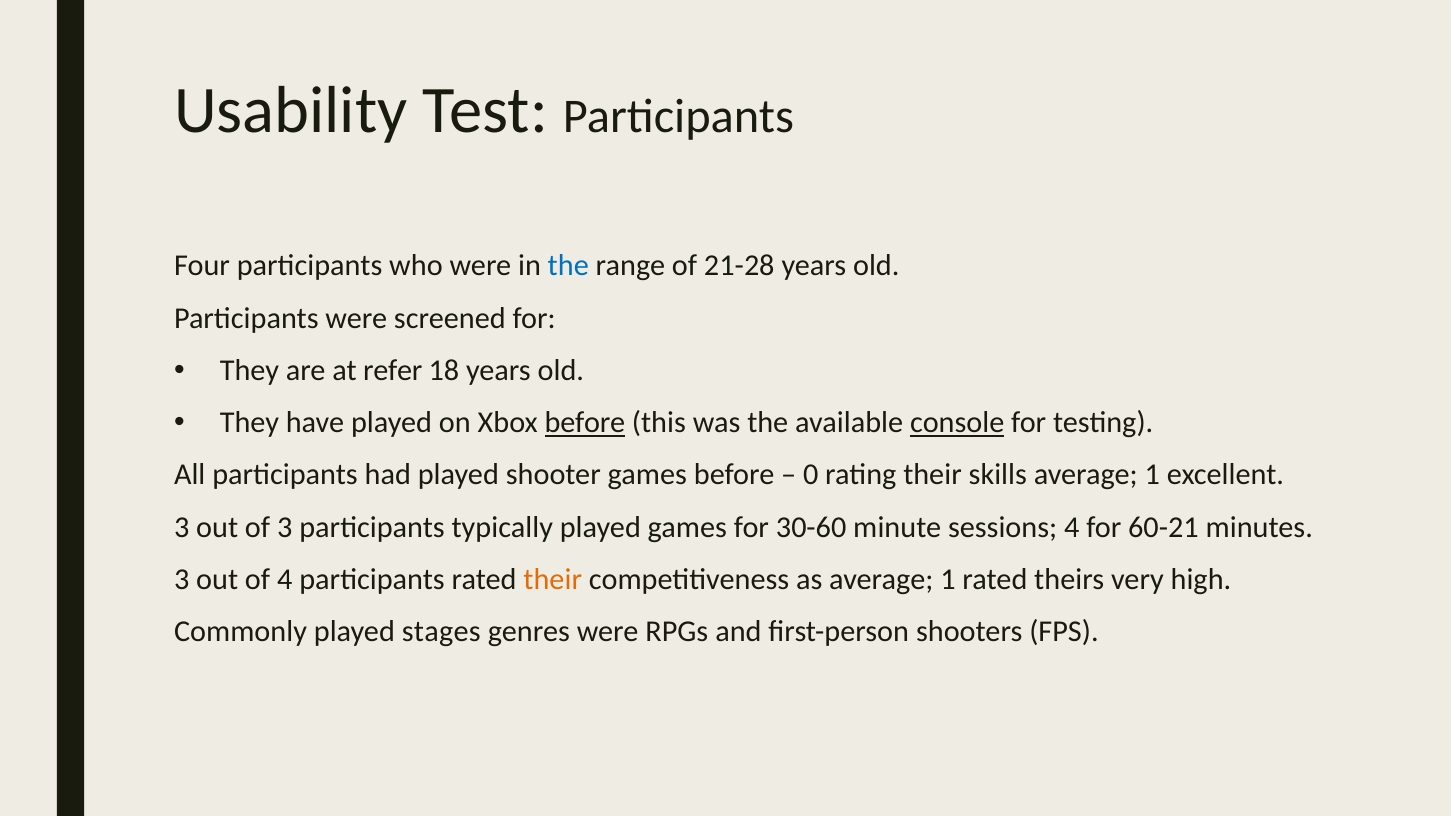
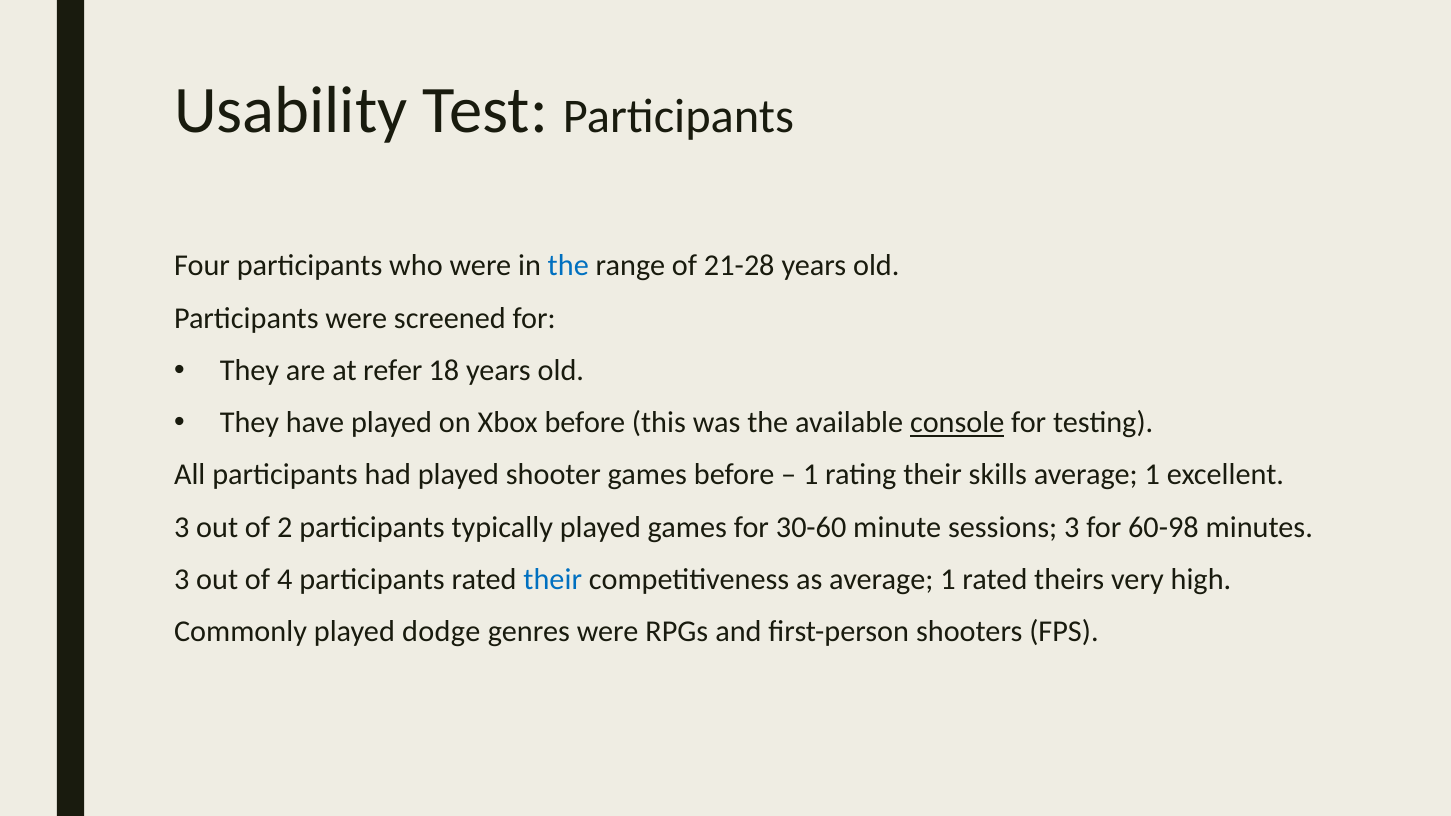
before underline: present -> none (585, 423)
0: 0 -> 1 (811, 475)
of 3: 3 -> 2 (285, 527)
sessions 4: 4 -> 3 (1072, 527)
60-21: 60-21 -> 60-98 (1163, 527)
their colour: orange -> blue (553, 580)
stages: stages -> dodge (441, 632)
